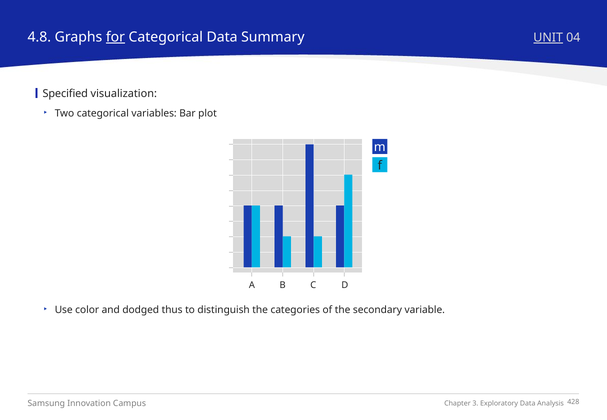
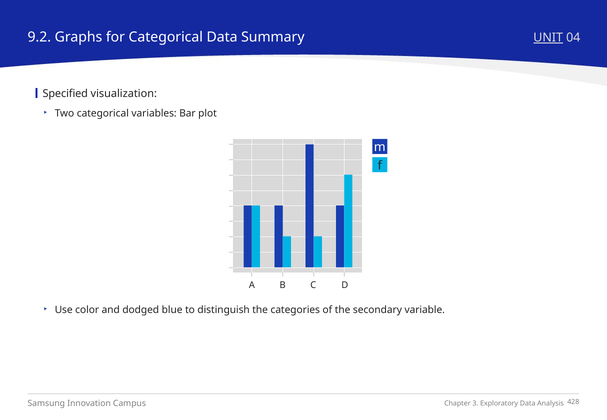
4.8: 4.8 -> 9.2 (39, 37)
for underline: present -> none (115, 37)
thus: thus -> blue (172, 310)
